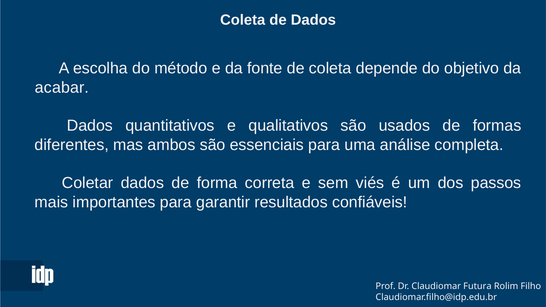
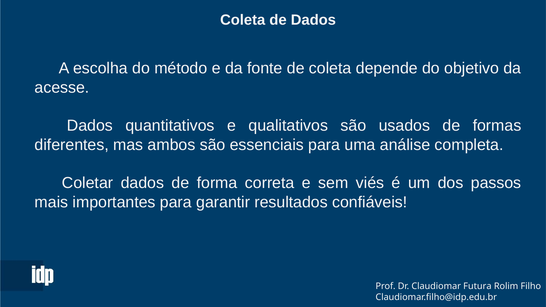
acabar: acabar -> acesse (62, 87)
